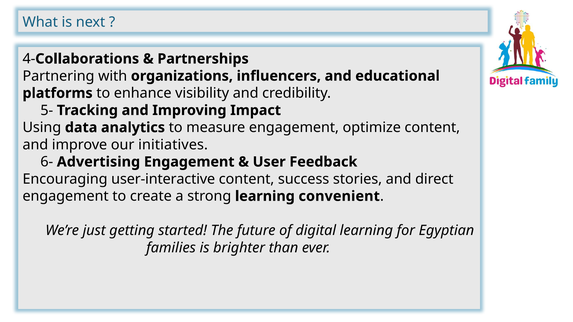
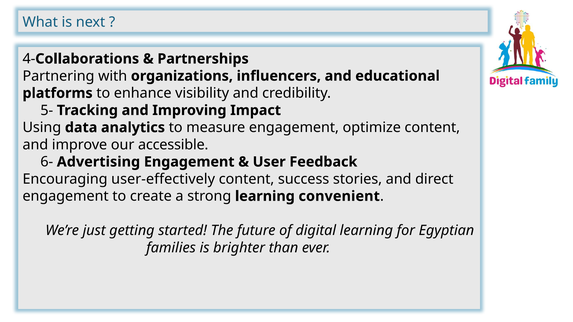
initiatives: initiatives -> accessible (173, 145)
user-interactive: user-interactive -> user-effectively (163, 179)
